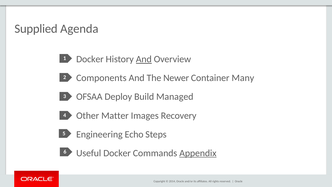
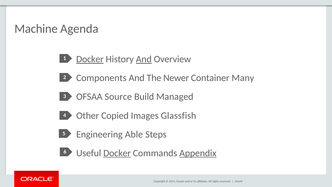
Supplied: Supplied -> Machine (36, 29)
Docker underline: none -> present (90, 59)
Deploy: Deploy -> Source (118, 97)
Matter: Matter -> Copied (115, 115)
Recovery: Recovery -> Glassfish (179, 115)
Echo: Echo -> Able (134, 134)
Docker underline: none -> present (117, 153)
